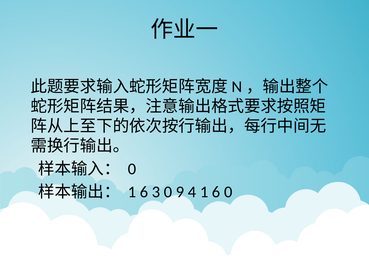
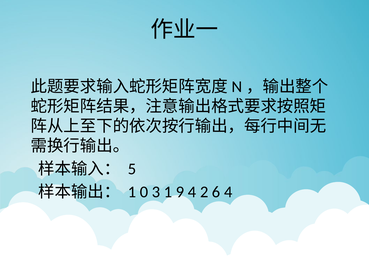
0: 0 -> 5 (132, 169)
6: 6 -> 0 (144, 192)
3 0: 0 -> 1 (168, 192)
4 1: 1 -> 2 (204, 192)
6 0: 0 -> 4 (228, 192)
